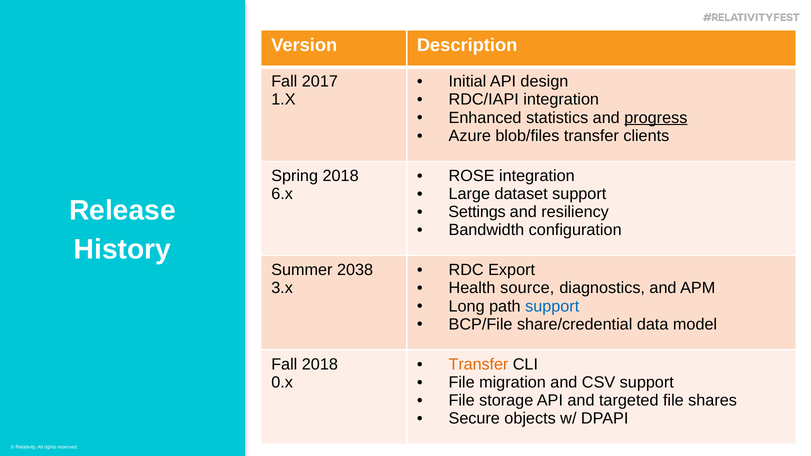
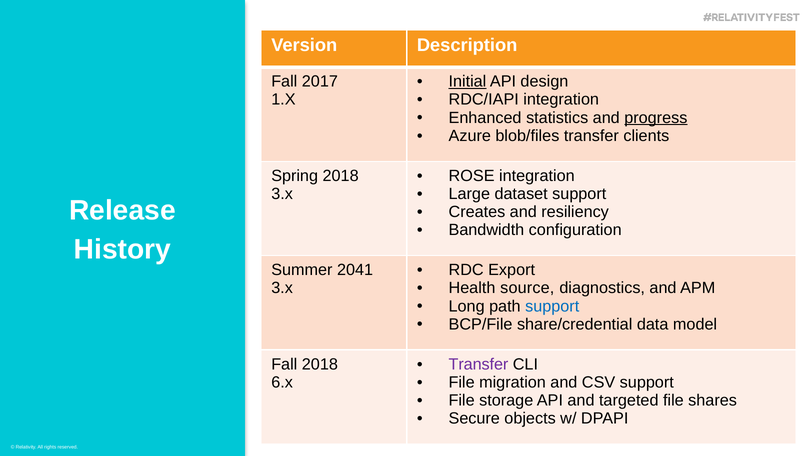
Initial underline: none -> present (467, 82)
6.x: 6.x -> 3.x (282, 194)
Settings: Settings -> Creates (477, 212)
2038: 2038 -> 2041 (355, 270)
Transfer colour: orange -> purple (478, 364)
0.x: 0.x -> 6.x (282, 382)
